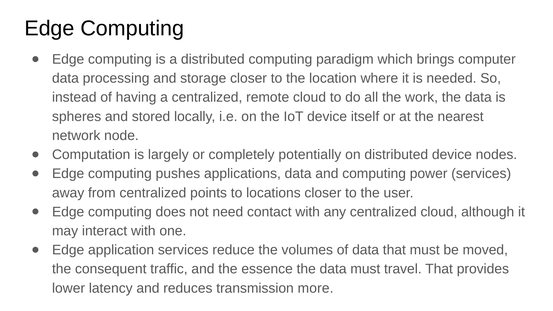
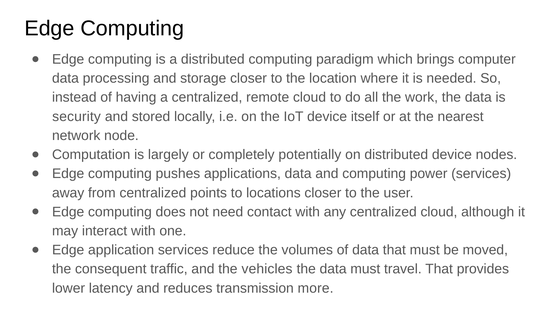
spheres: spheres -> security (77, 117)
essence: essence -> vehicles (267, 269)
